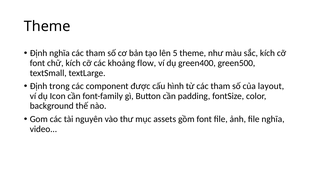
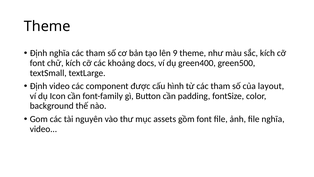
5: 5 -> 9 (175, 53)
flow: flow -> docs (147, 63)
Định trong: trong -> video (59, 86)
